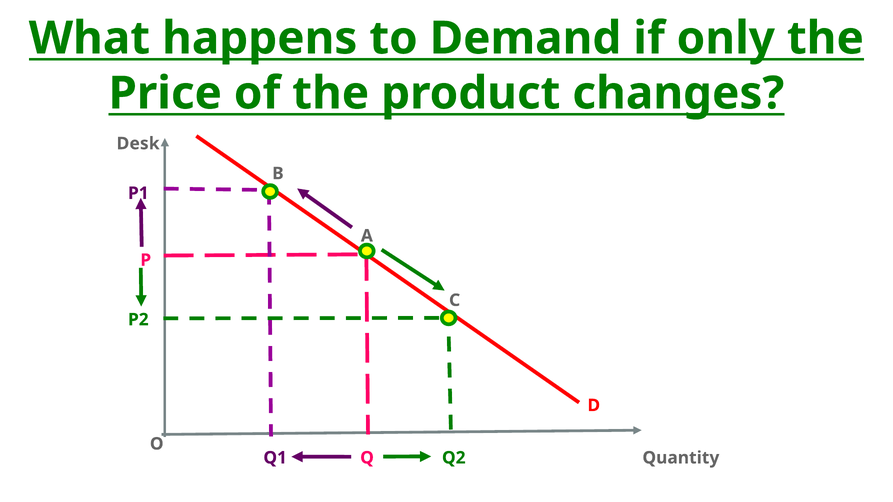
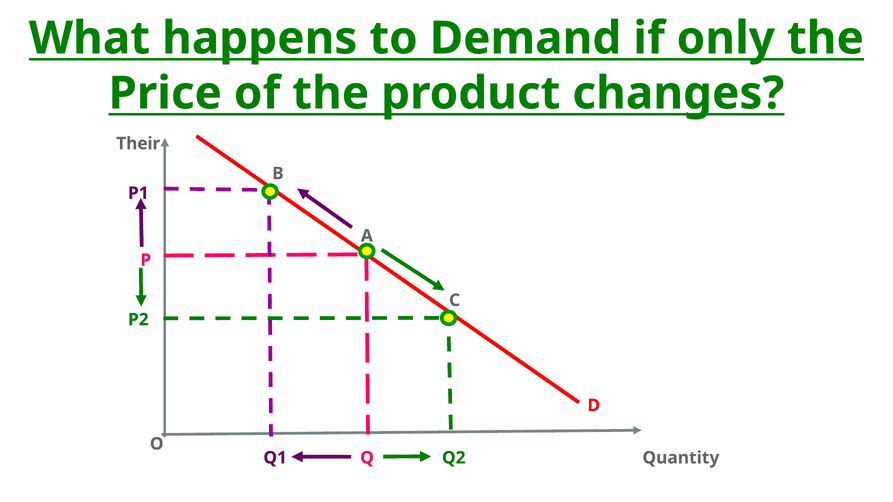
Desk: Desk -> Their (138, 144)
